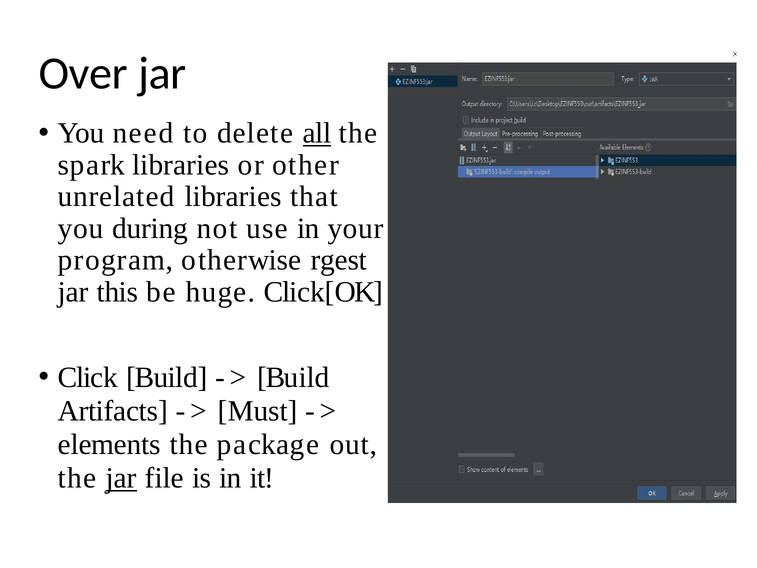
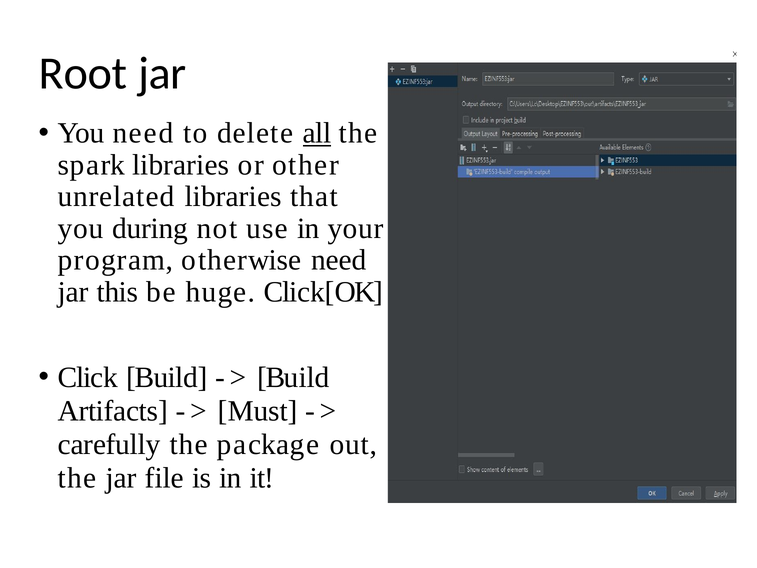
Over: Over -> Root (83, 73)
otherwise rgest: rgest -> need (339, 260)
elements: elements -> carefully (109, 444)
jar underline: present -> none (121, 478)
